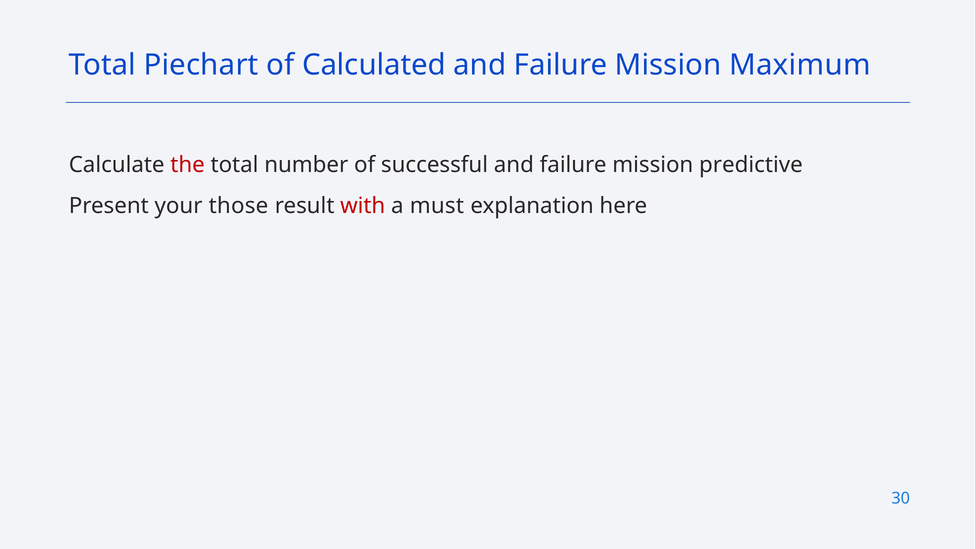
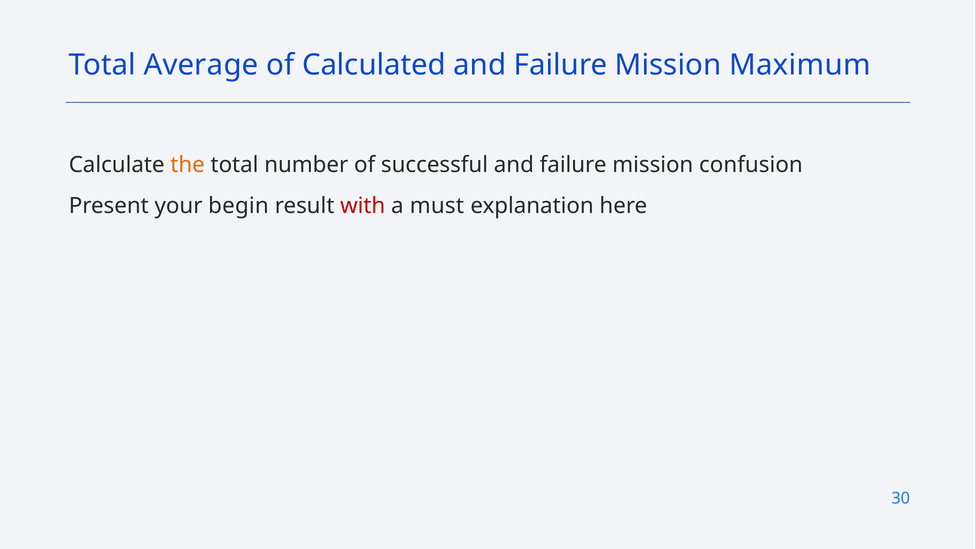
Piechart: Piechart -> Average (201, 65)
the colour: red -> orange (188, 165)
predictive: predictive -> confusion (751, 165)
those: those -> begin (239, 206)
